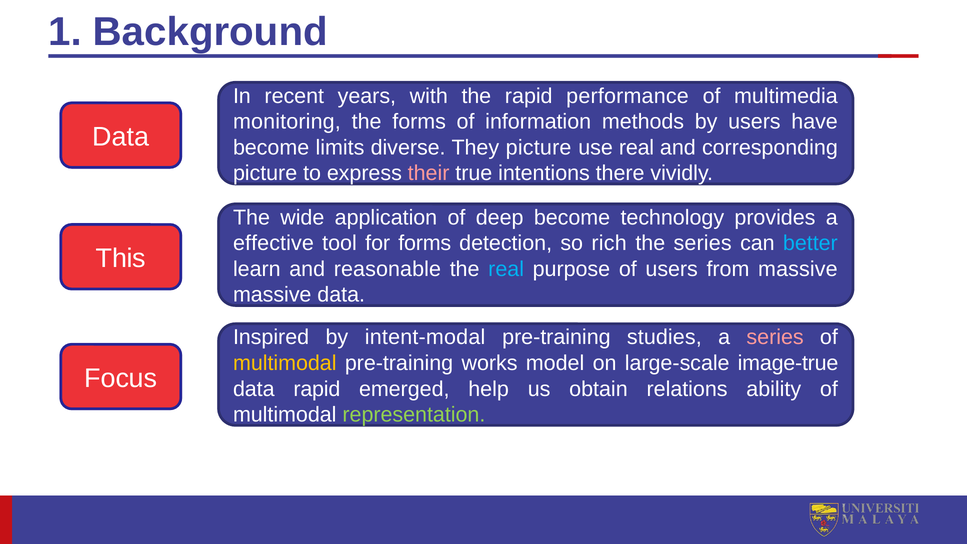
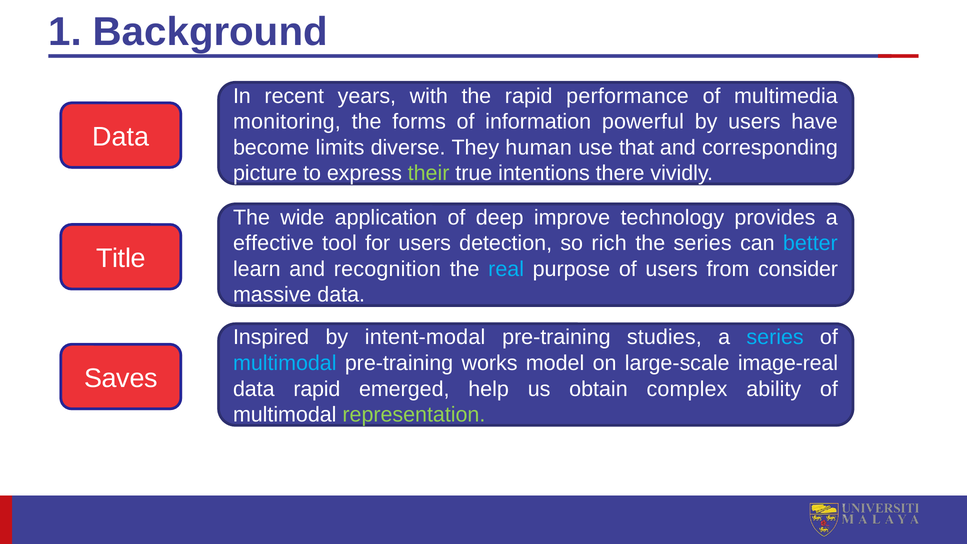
methods: methods -> powerful (643, 122)
They picture: picture -> human (539, 147)
use real: real -> that (637, 147)
their colour: pink -> light green (429, 173)
deep become: become -> improve (572, 218)
for forms: forms -> users (425, 243)
This: This -> Title (121, 259)
reasonable: reasonable -> recognition (387, 269)
from massive: massive -> consider (798, 269)
series colour: pink -> light blue (775, 337)
multimodal colour: yellow -> light blue (285, 363)
image-true: image-true -> image-real (788, 363)
Focus: Focus -> Saves (121, 378)
relations: relations -> complex (687, 389)
